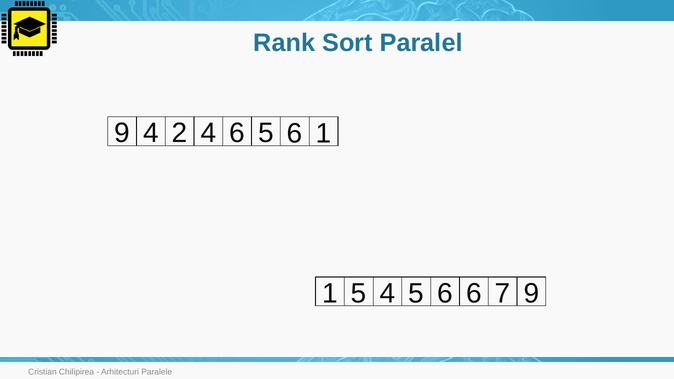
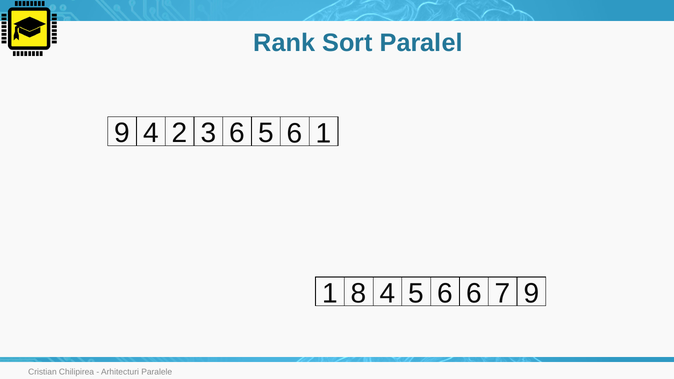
2 4: 4 -> 3 (208, 133)
1 5: 5 -> 8 (359, 293)
